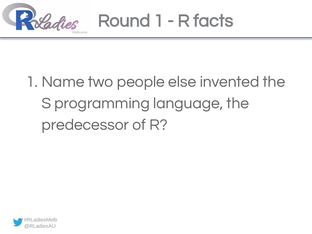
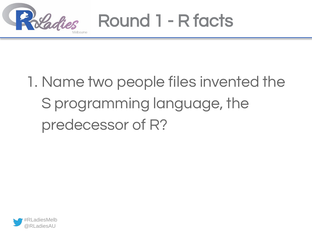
else: else -> files (182, 82)
